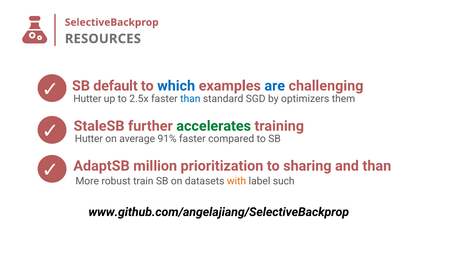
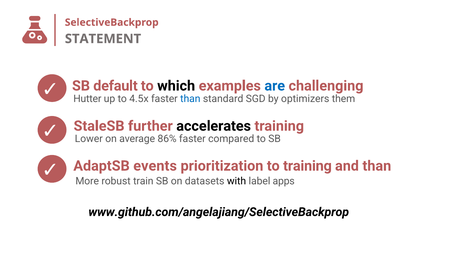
RESOURCES: RESOURCES -> STATEMENT (103, 39)
which colour: blue -> black (176, 86)
2.5x: 2.5x -> 4.5x (139, 99)
accelerates colour: green -> black (214, 126)
Hutter: Hutter -> Lower (89, 139)
91%: 91% -> 86% (167, 139)
million: million -> events (155, 166)
to sharing: sharing -> training (307, 166)
with colour: orange -> black (237, 182)
such: such -> apps (284, 182)
